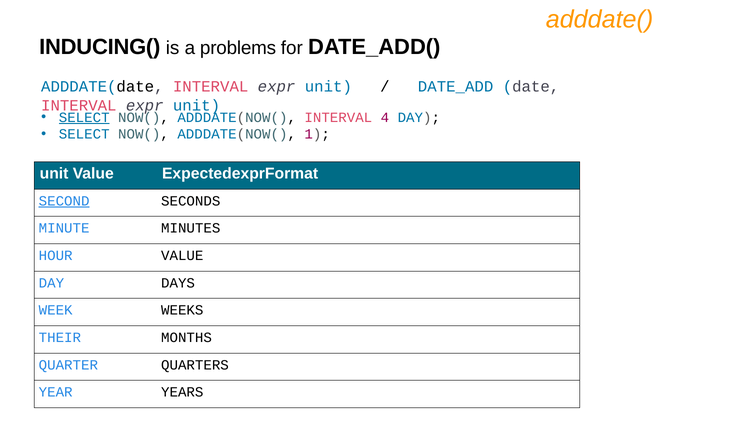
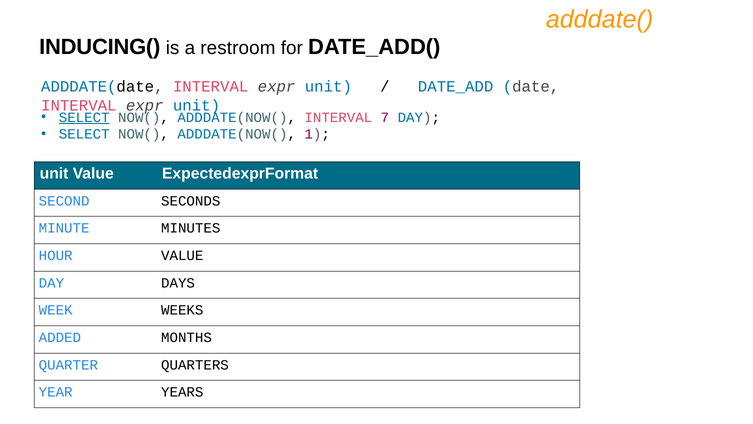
problems: problems -> restroom (238, 48)
4: 4 -> 7 (385, 117)
SECOND underline: present -> none (64, 201)
THEIR: THEIR -> ADDED (60, 337)
